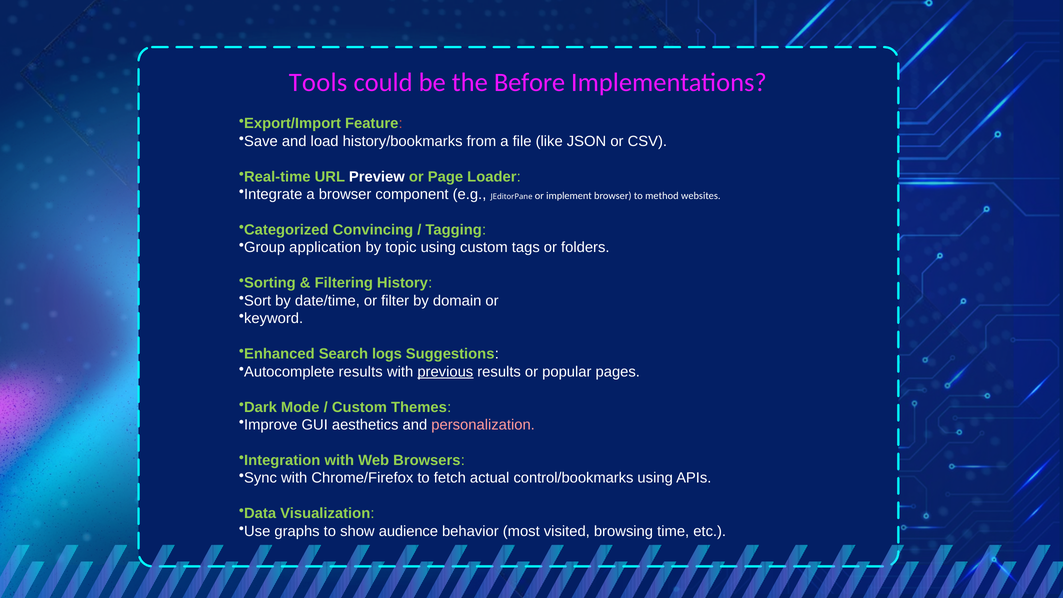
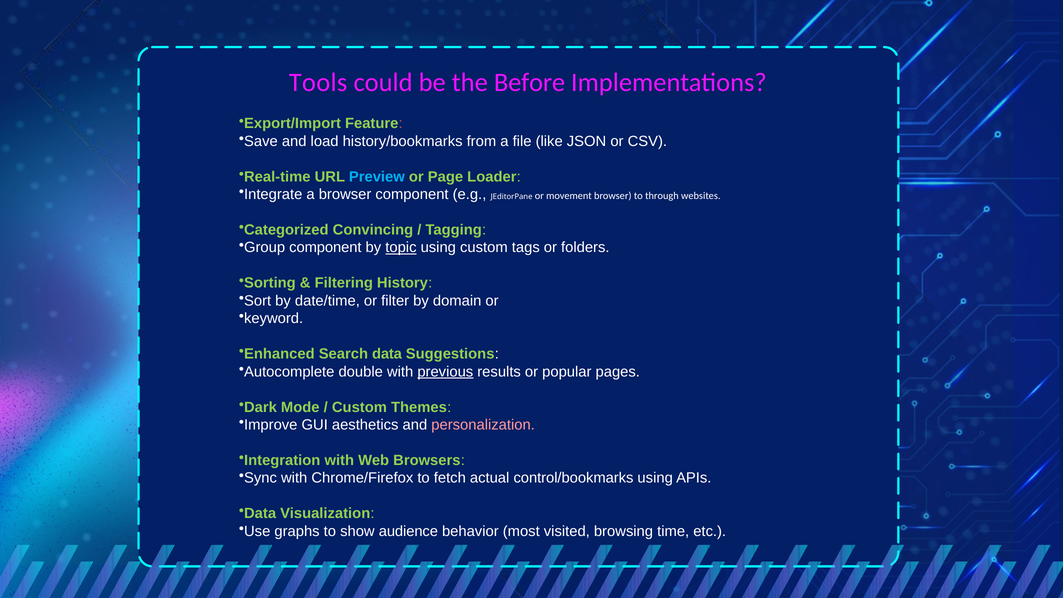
Preview colour: white -> light blue (377, 177)
implement: implement -> movement (569, 196)
method: method -> through (662, 196)
Group application: application -> component (325, 248)
topic underline: none -> present (401, 248)
Search logs: logs -> data (387, 354)
Autocomplete results: results -> double (361, 372)
